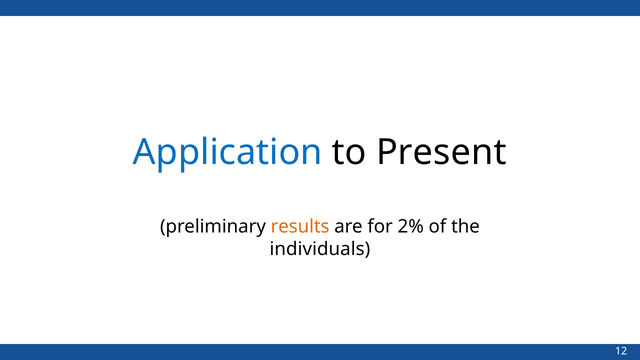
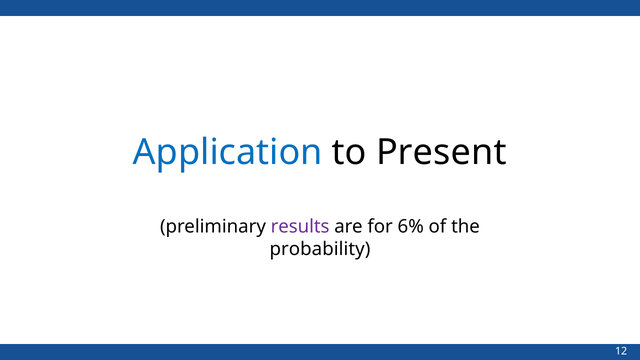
results colour: orange -> purple (300, 227)
2%: 2% -> 6% (411, 227)
individuals: individuals -> probability (320, 249)
